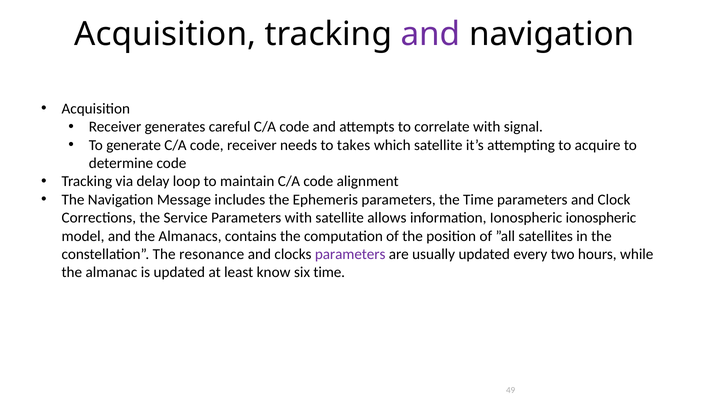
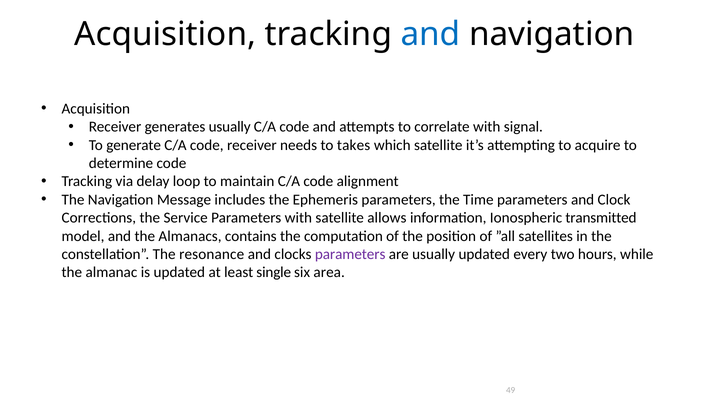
and colour: purple -> blue (431, 34)
generates careful: careful -> usually (230, 127)
Ionospheric ionospheric: ionospheric -> transmitted (601, 218)
know: know -> single (274, 272)
six time: time -> area (329, 272)
